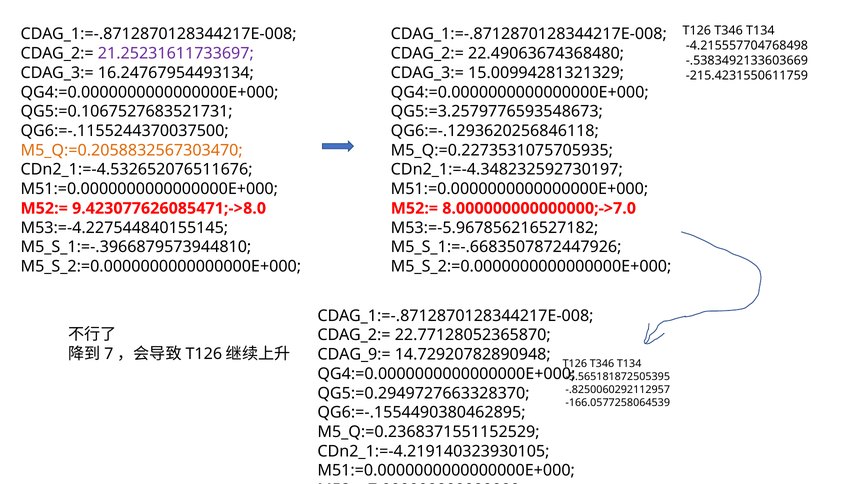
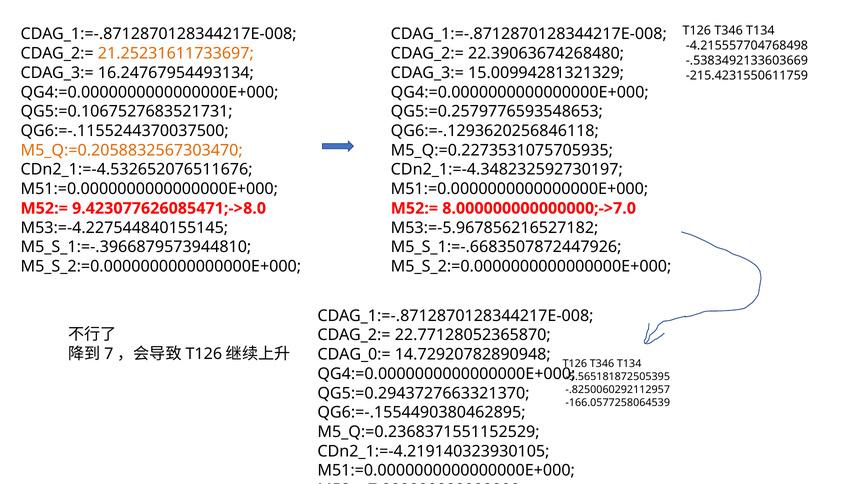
21.25231611733697 colour: purple -> orange (176, 53)
22.49063674368480: 22.49063674368480 -> 22.39063674268480 (546, 53)
QG5:=3.2579776593548673: QG5:=3.2579776593548673 -> QG5:=0.2579776593548653 (497, 112)
CDAG_9:=: CDAG_9:= -> CDAG_0:= (354, 354)
QG5:=0.2949727663328370: QG5:=0.2949727663328370 -> QG5:=0.2943727663321370 (424, 393)
